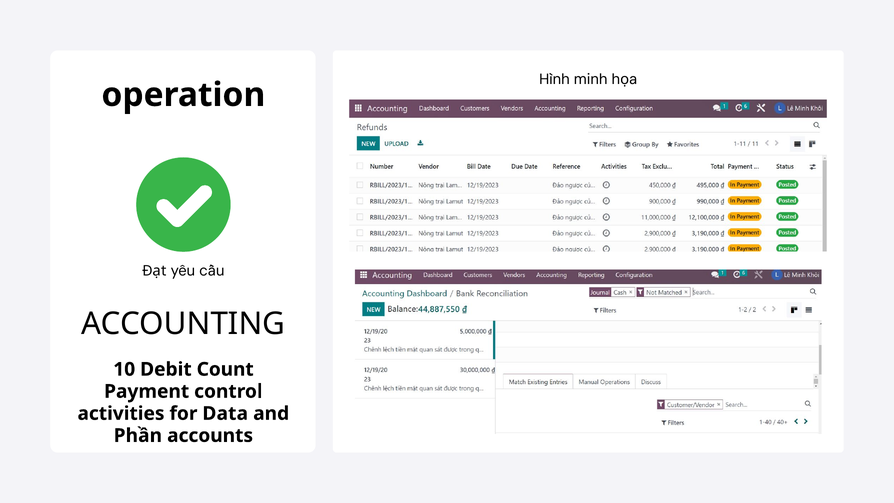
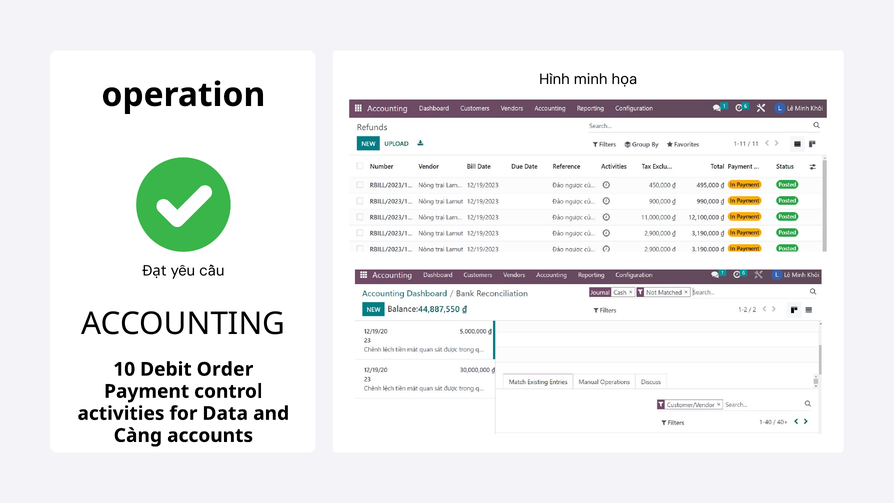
Count: Count -> Order (225, 369)
Phần: Phần -> Càng (138, 435)
